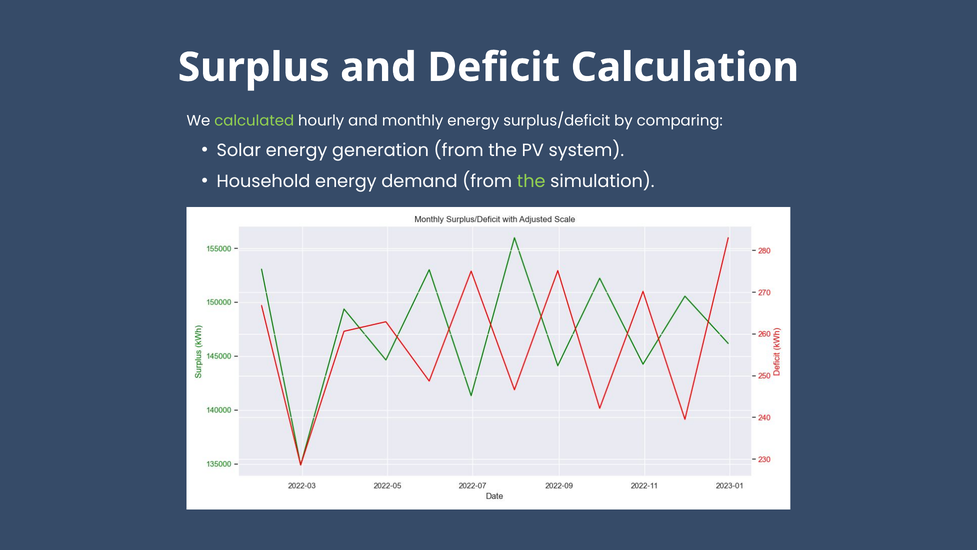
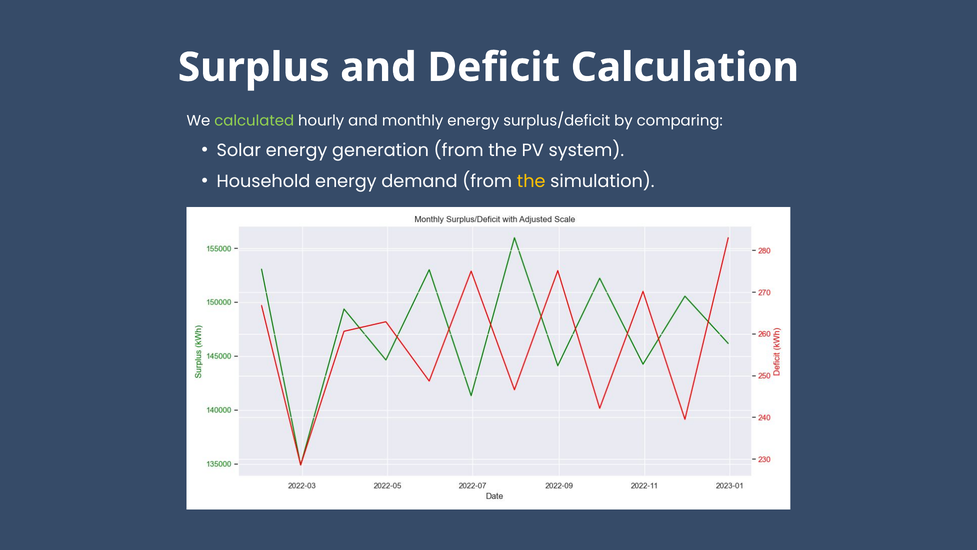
the colour: light green -> yellow (531, 181)
